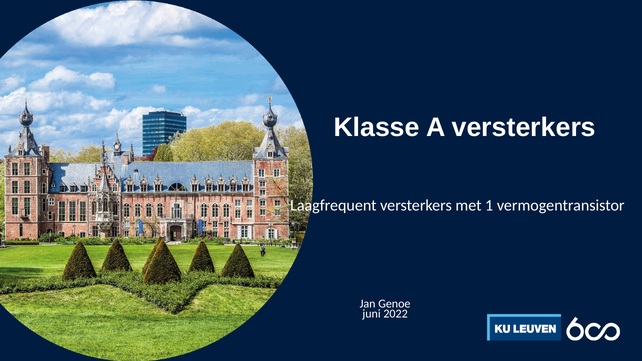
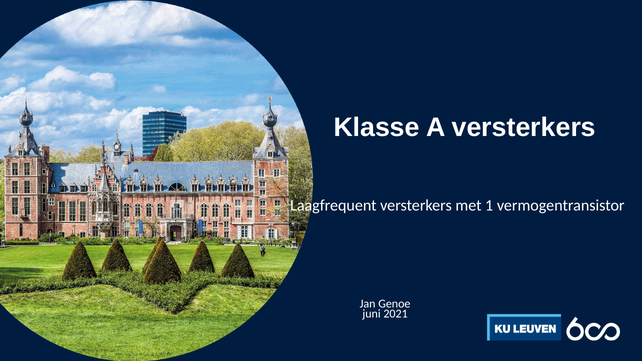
2022: 2022 -> 2021 (396, 314)
